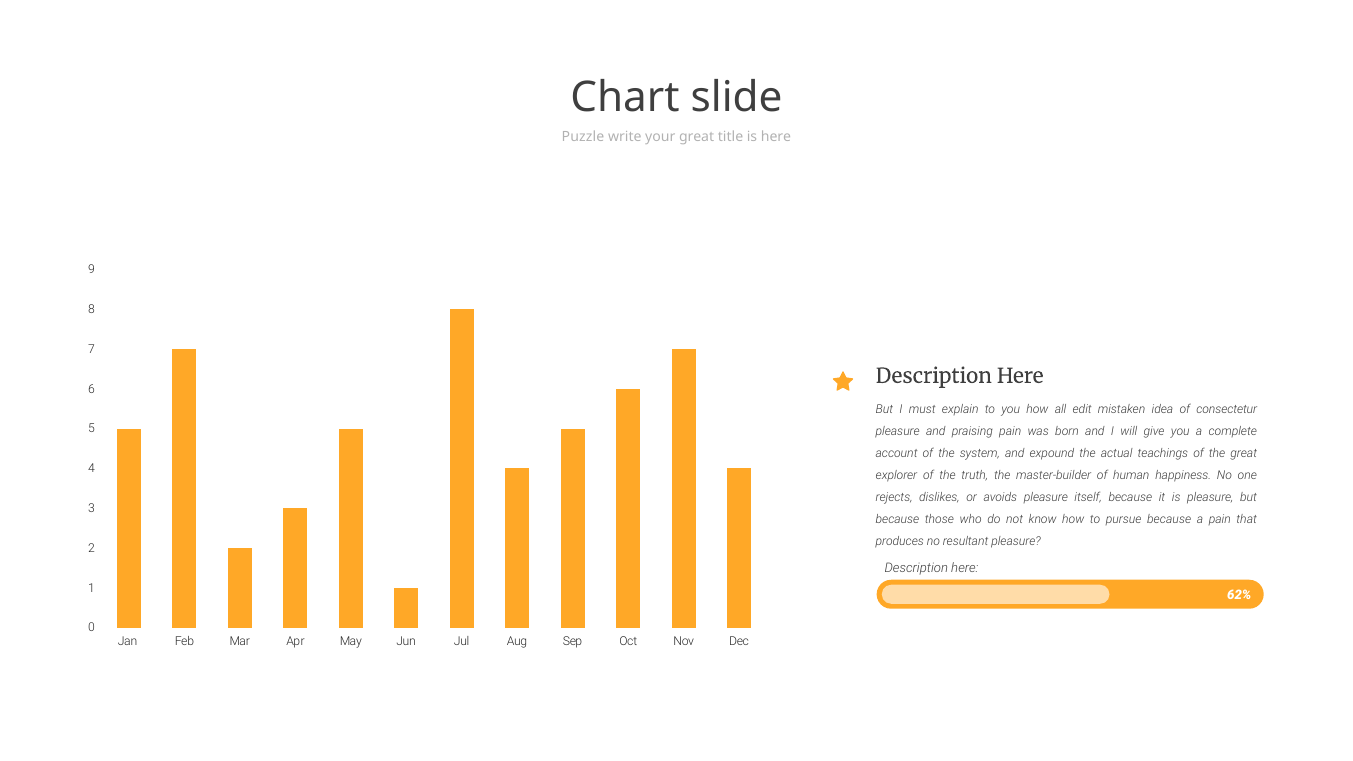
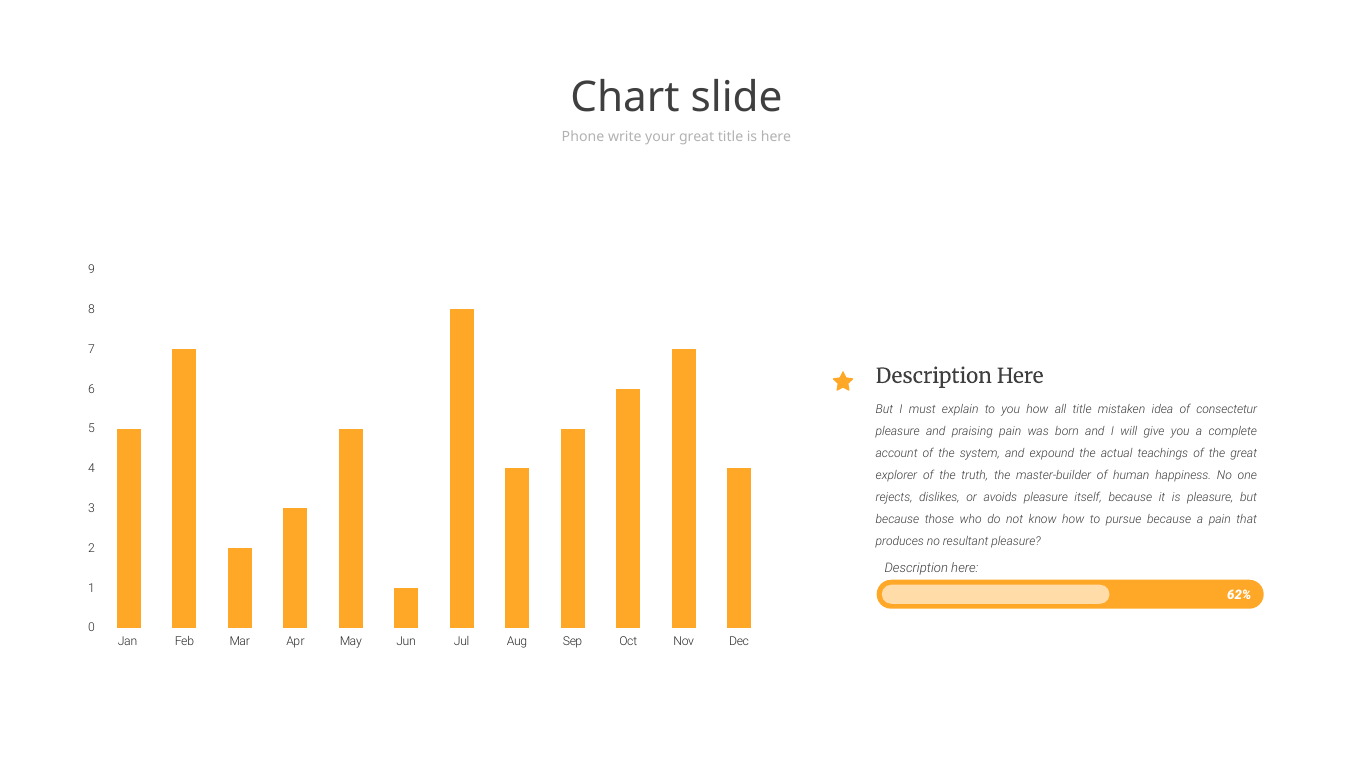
Puzzle: Puzzle -> Phone (583, 137)
all edit: edit -> title (1082, 410)
